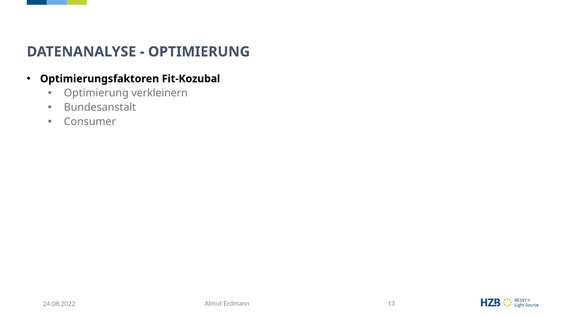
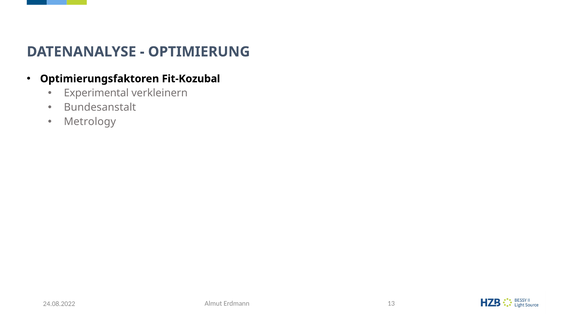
Optimierung: Optimierung -> Experimental (96, 93)
Consumer: Consumer -> Metrology (90, 122)
